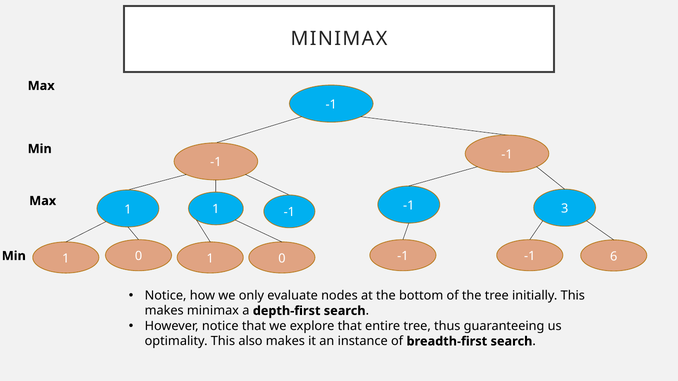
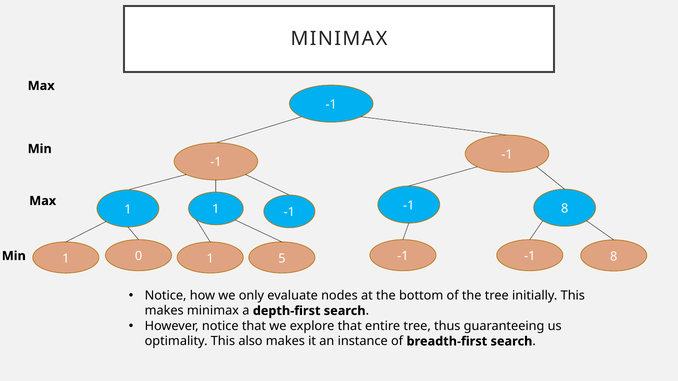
3: 3 -> 8 (565, 209)
6: 6 -> 8 (614, 257)
0 1 0: 0 -> 5 (282, 259)
